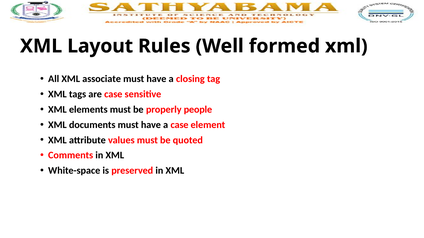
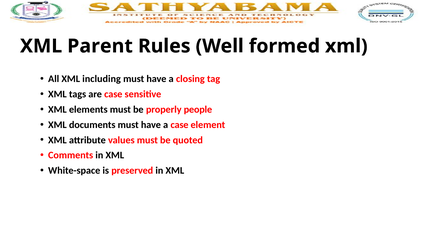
Layout: Layout -> Parent (100, 46)
associate: associate -> including (102, 79)
